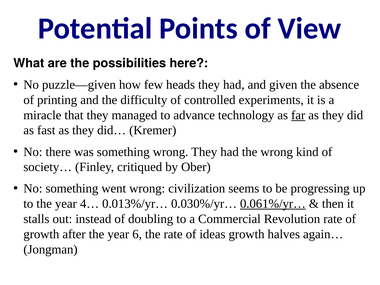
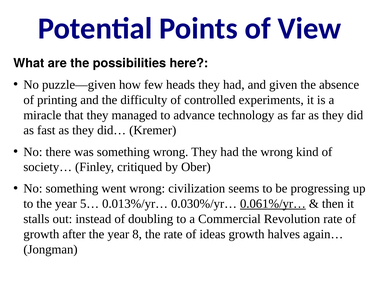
far underline: present -> none (298, 115)
4…: 4… -> 5… (90, 204)
6: 6 -> 8 (137, 234)
